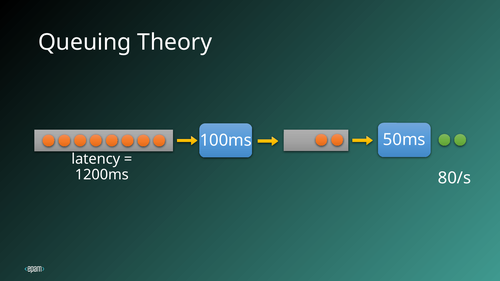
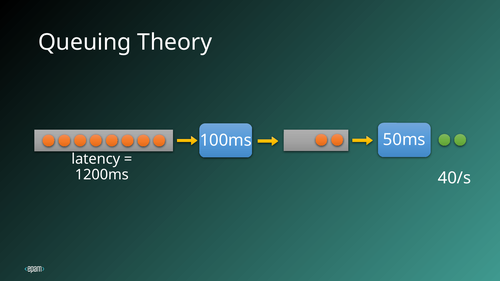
80/s: 80/s -> 40/s (455, 178)
